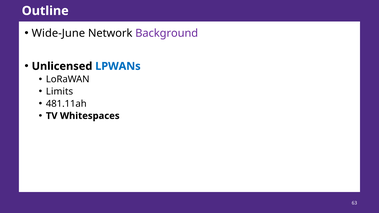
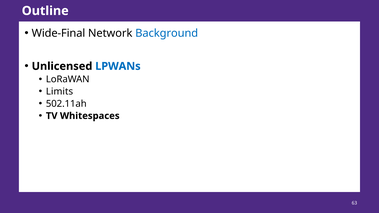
Wide-June: Wide-June -> Wide-Final (58, 33)
Background colour: purple -> blue (167, 33)
481.11ah: 481.11ah -> 502.11ah (66, 104)
